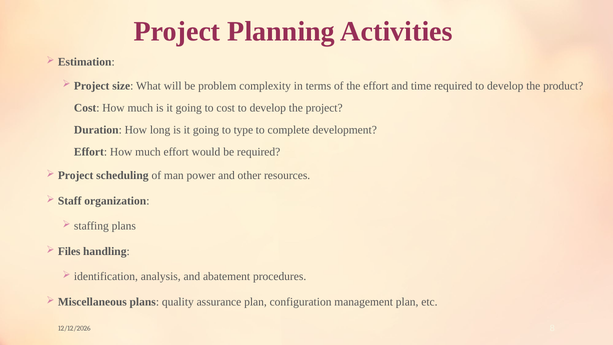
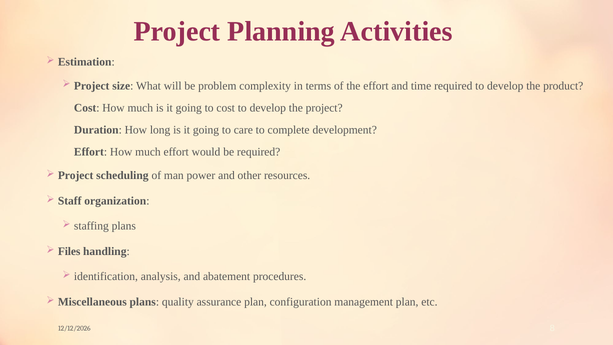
type: type -> care (243, 130)
